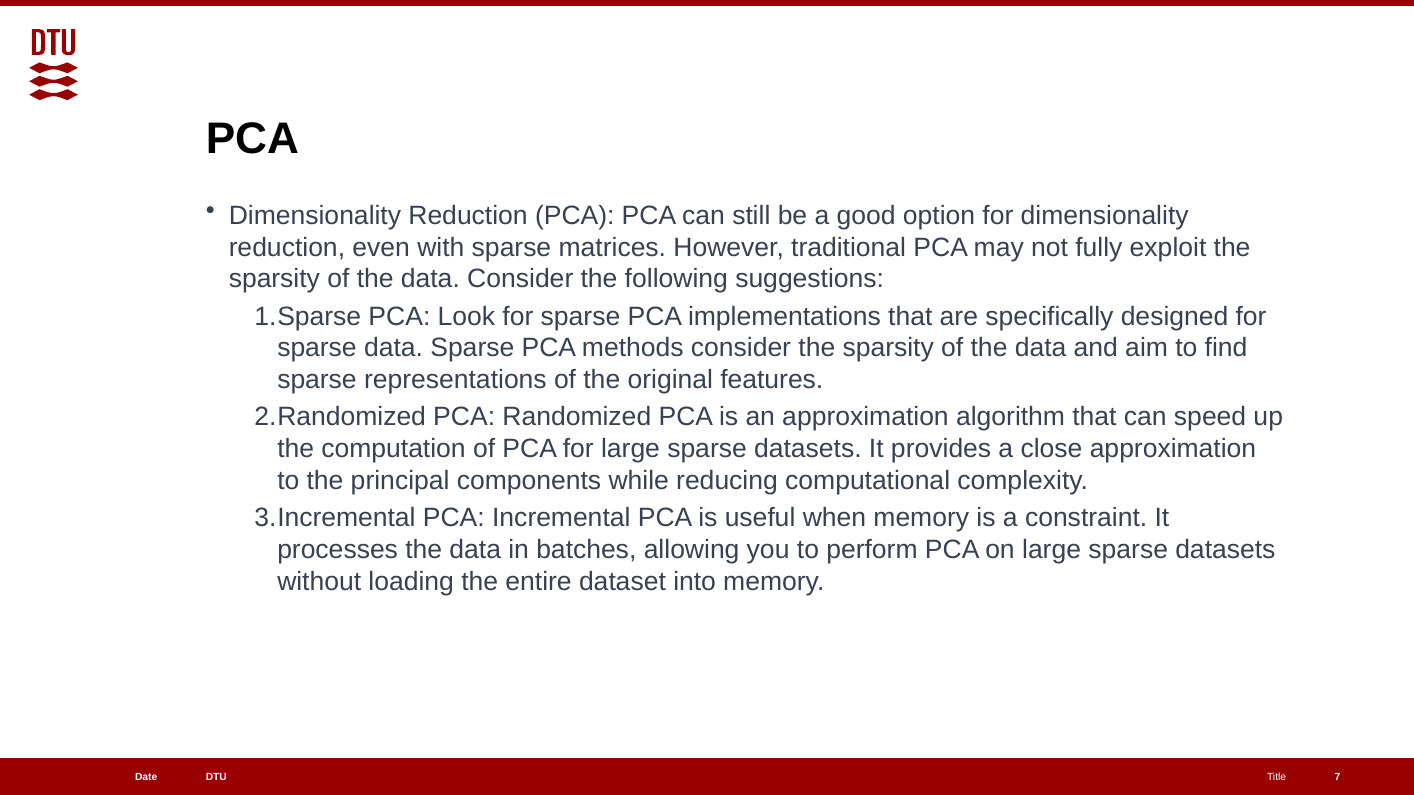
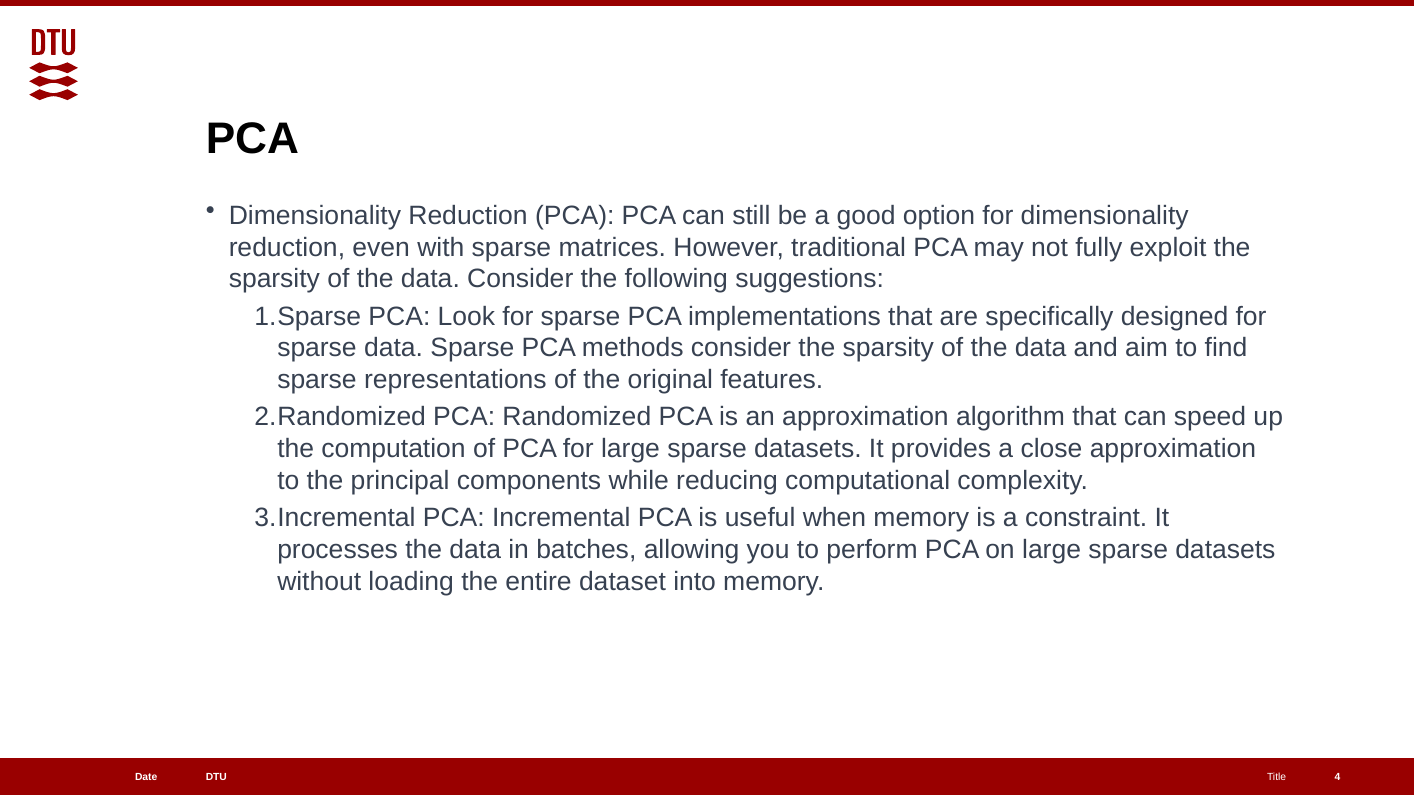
7: 7 -> 4 (1338, 778)
